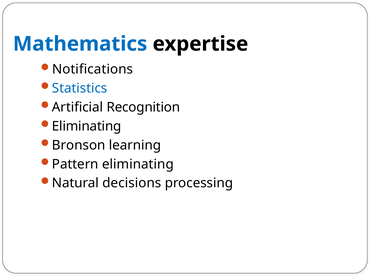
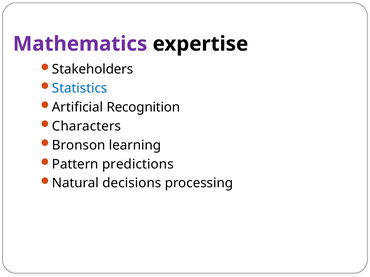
Mathematics colour: blue -> purple (80, 44)
Notifications: Notifications -> Stakeholders (93, 69)
Eliminating: Eliminating -> Characters (87, 126)
Pattern eliminating: eliminating -> predictions (138, 164)
